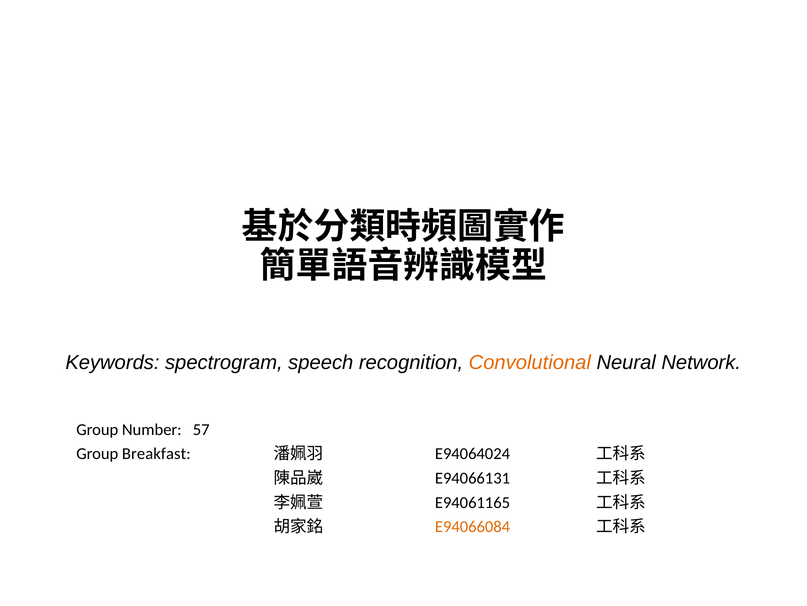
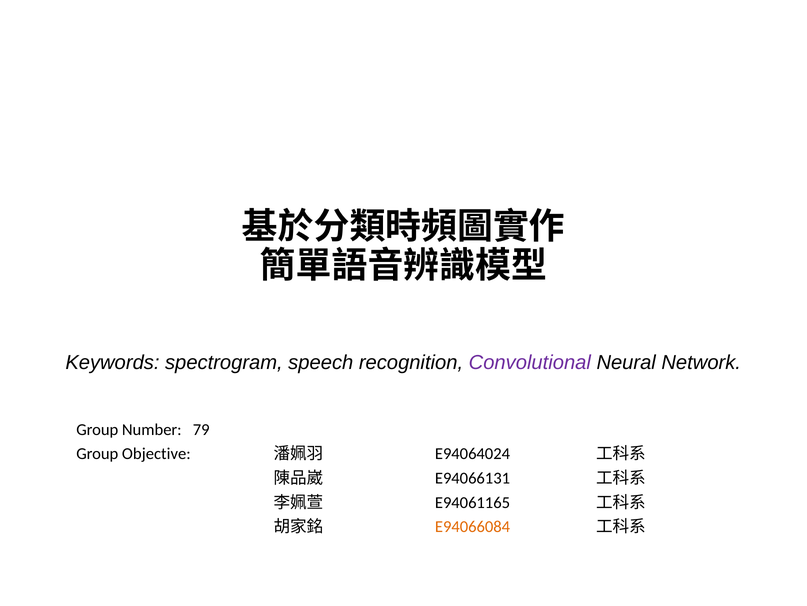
Convolutional colour: orange -> purple (530, 362)
57: 57 -> 79 (201, 429)
Breakfast: Breakfast -> Objective (156, 453)
